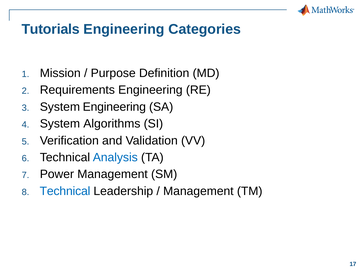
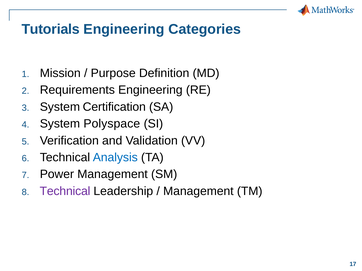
System Engineering: Engineering -> Certification (114, 107)
Algorithms: Algorithms -> Polyspace (112, 124)
Technical colour: blue -> purple (65, 191)
